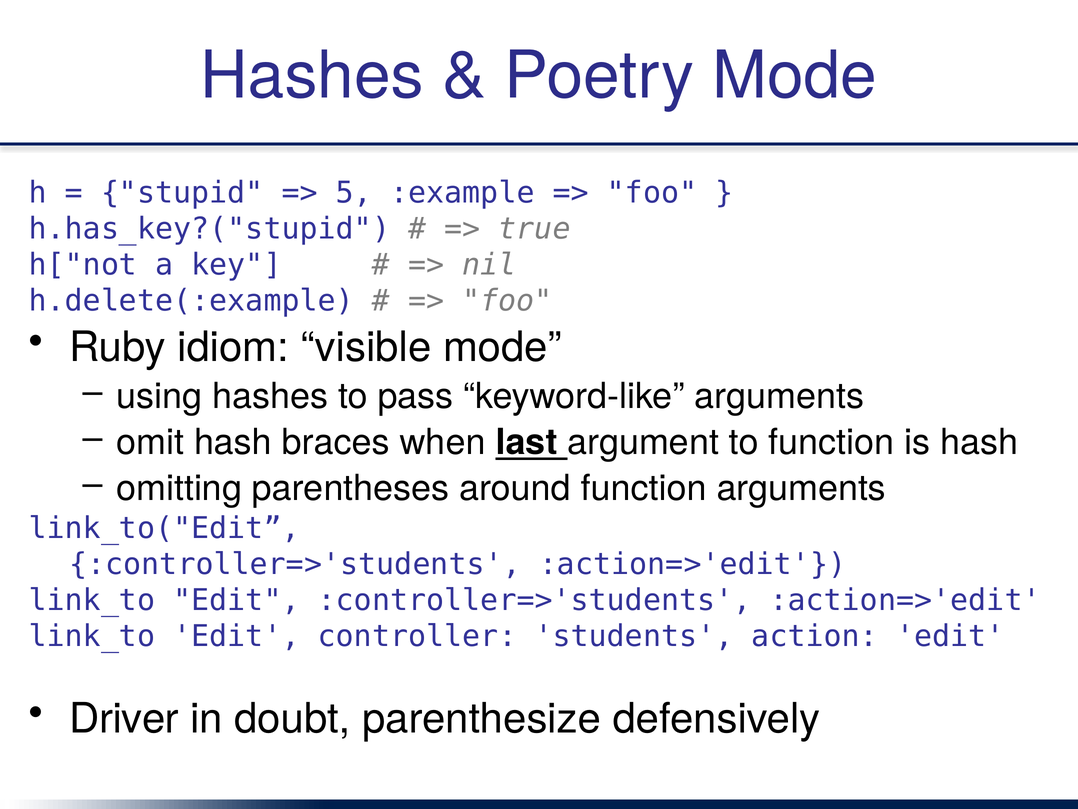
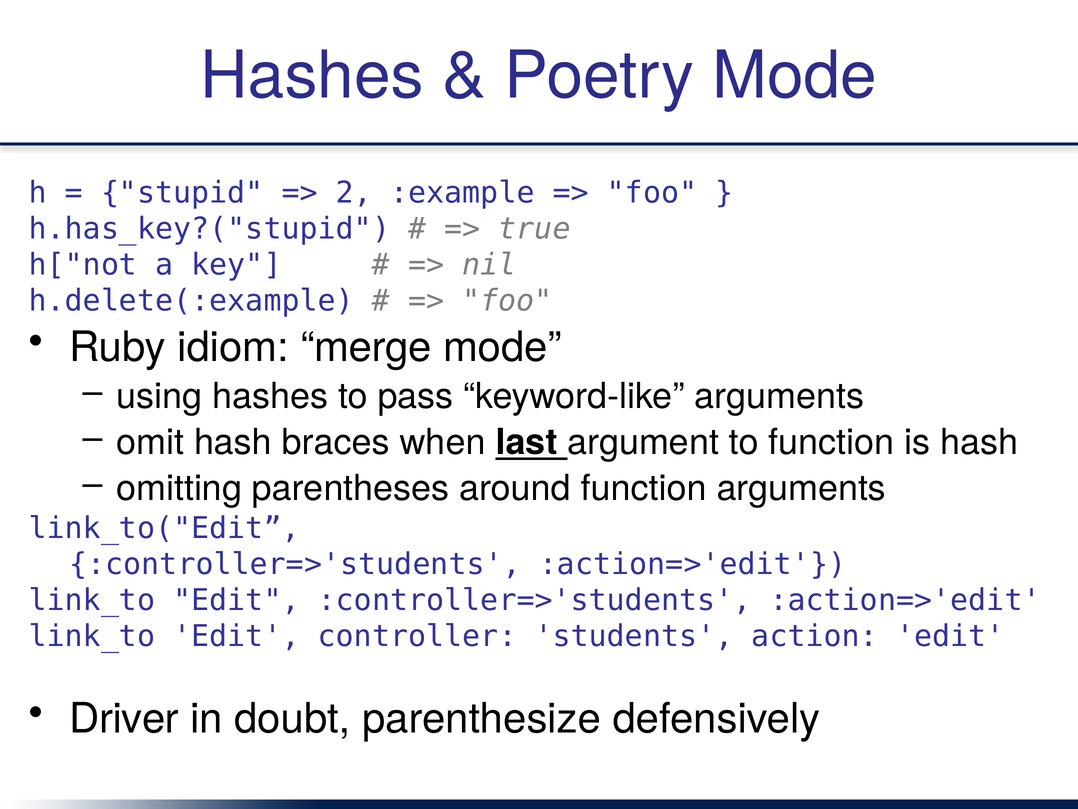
5: 5 -> 2 (354, 193)
visible: visible -> merge (366, 347)
